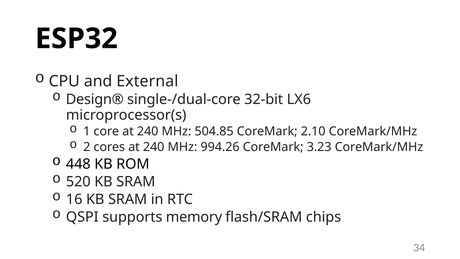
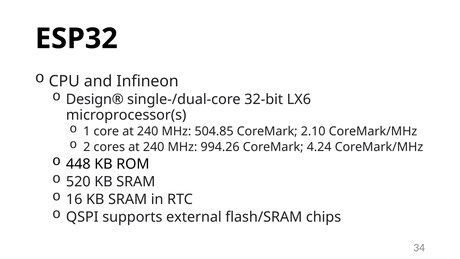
External: External -> Infineon (147, 81)
3.23: 3.23 -> 4.24 (319, 147)
memory: memory -> external (194, 217)
